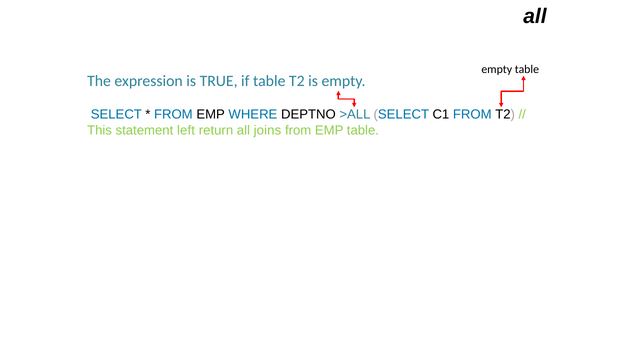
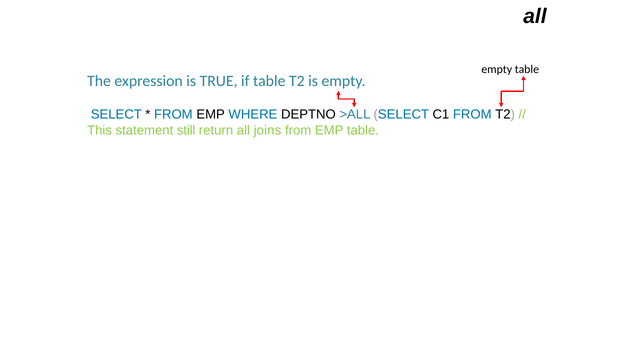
left: left -> still (186, 130)
